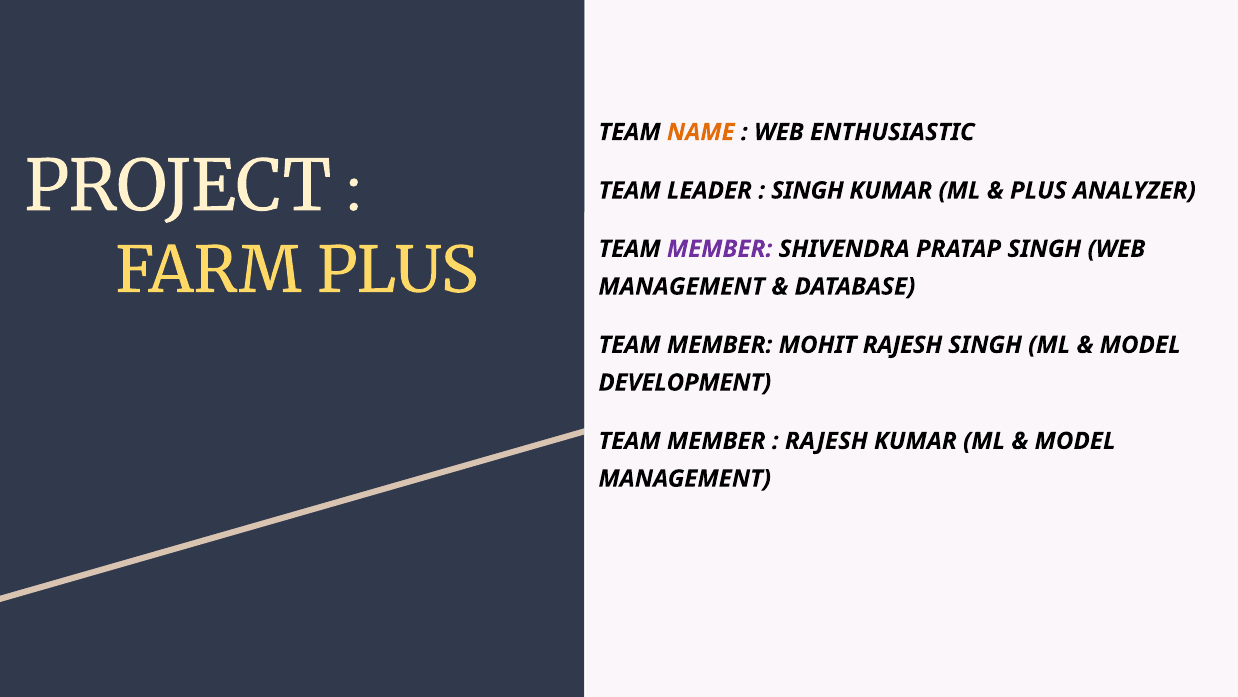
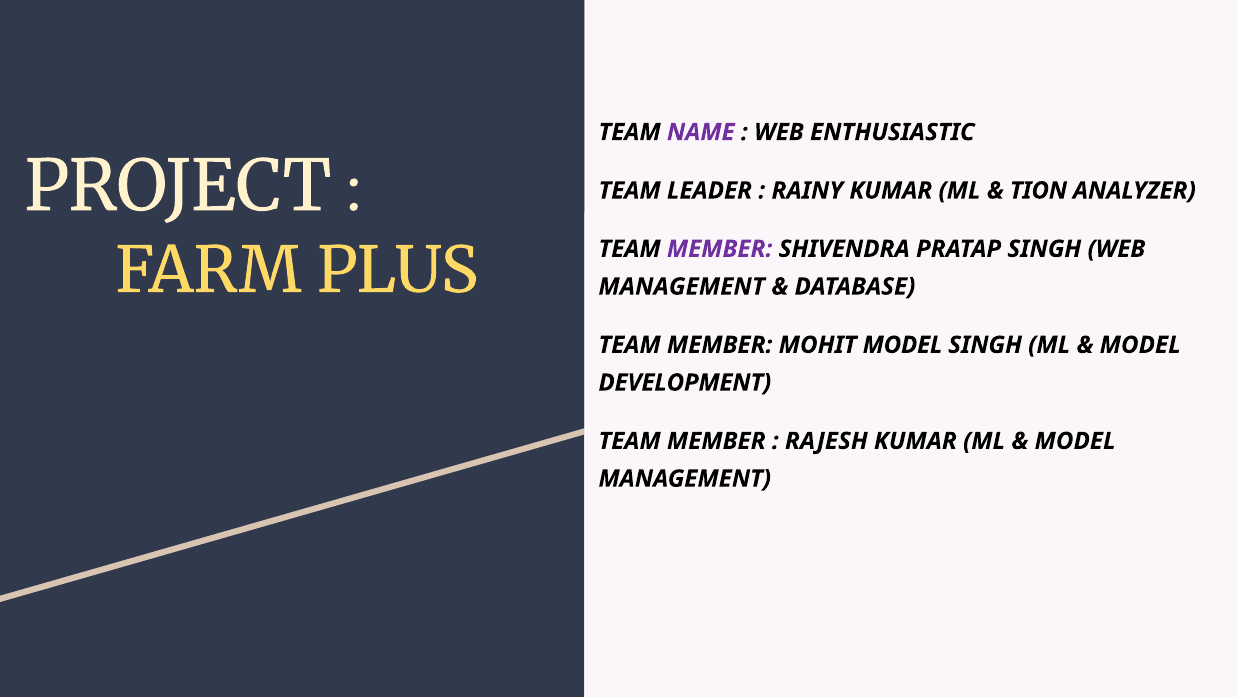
NAME colour: orange -> purple (701, 132)
SINGH: SINGH -> RAINY (807, 190)
PLUS: PLUS -> TION (1038, 190)
MOHIT RAJESH: RAJESH -> MODEL (903, 345)
